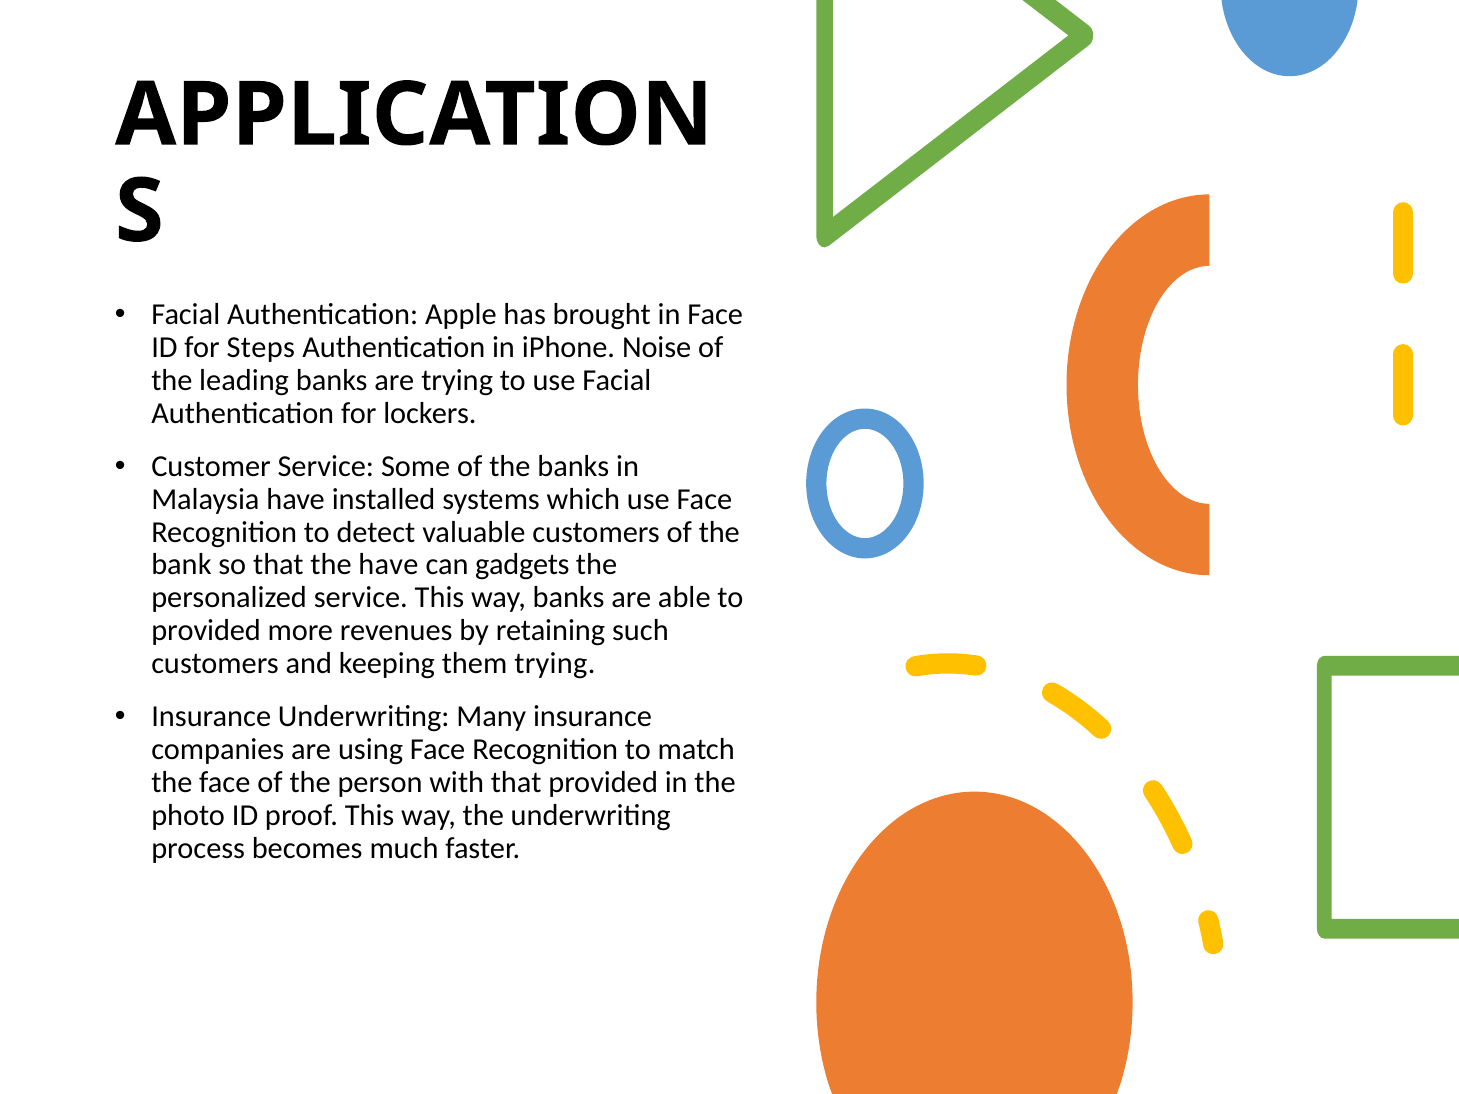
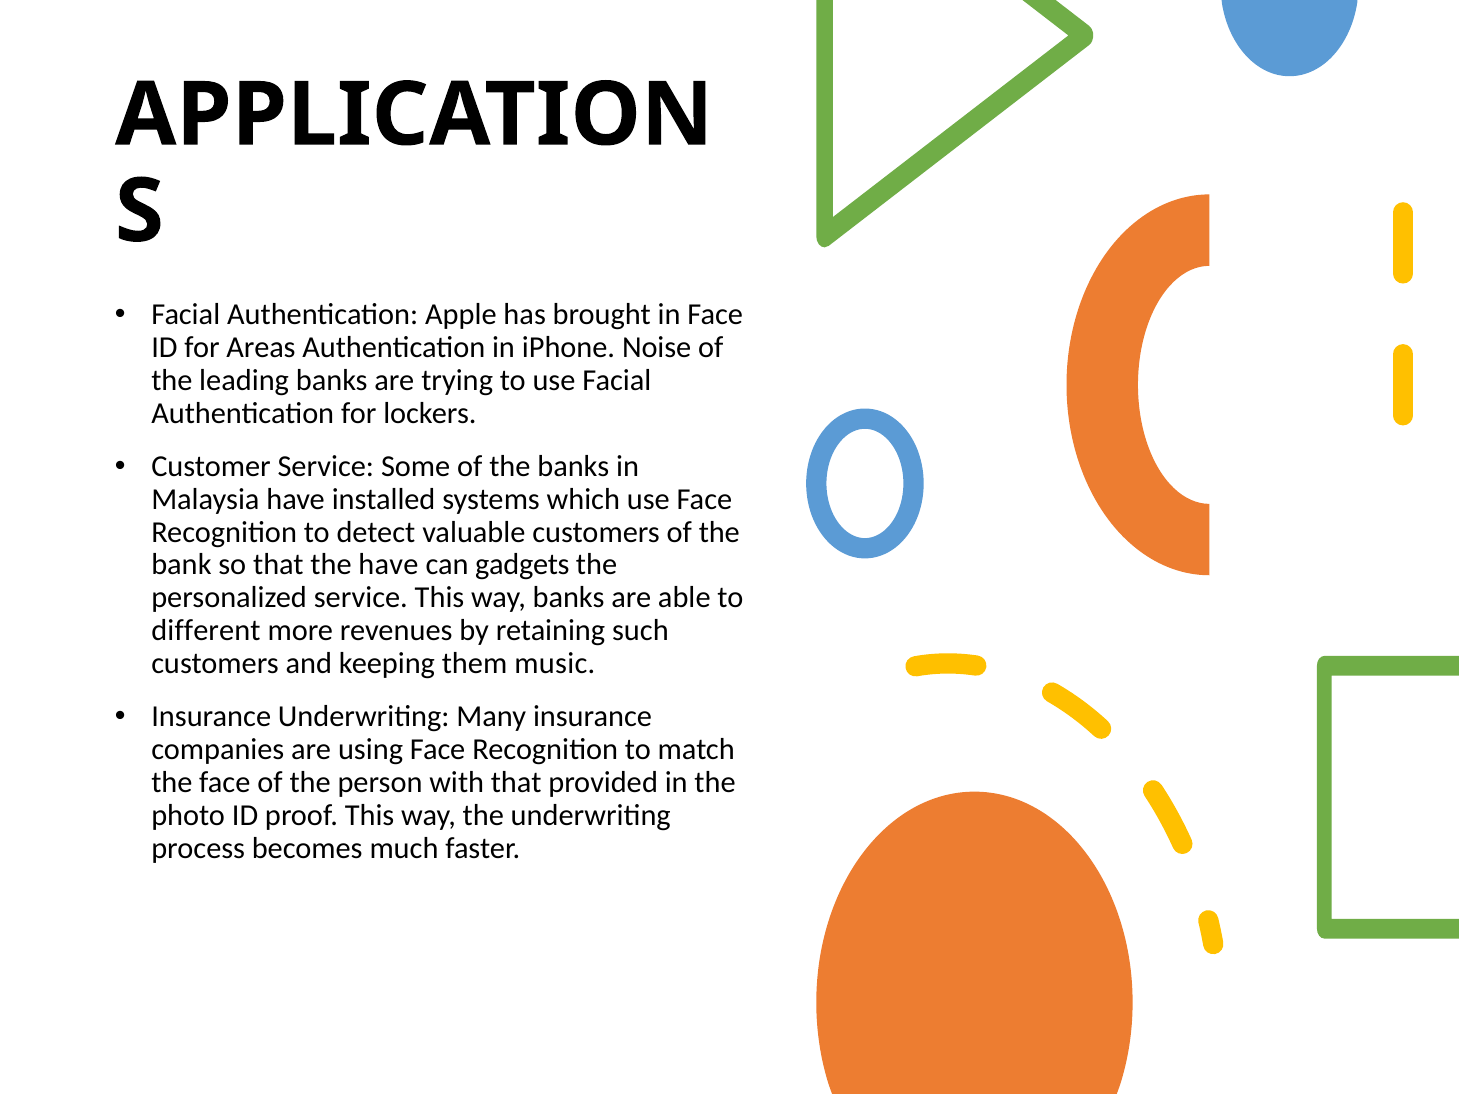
Steps: Steps -> Areas (261, 348)
provided: provided -> different (206, 631)
them trying: trying -> music (555, 664)
